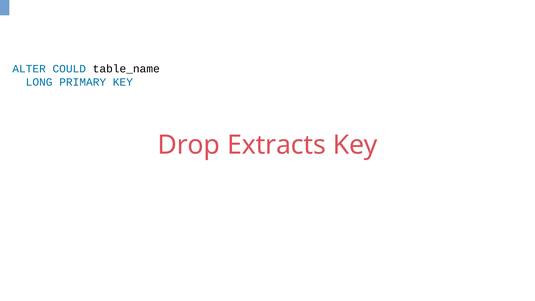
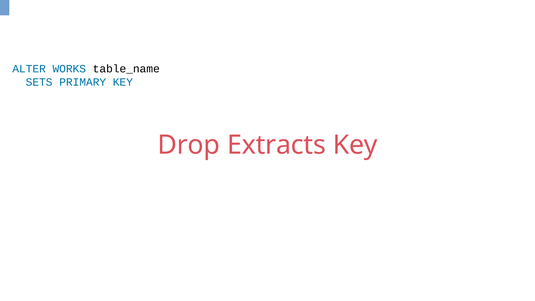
COULD: COULD -> WORKS (69, 69)
LONG: LONG -> SETS (39, 82)
